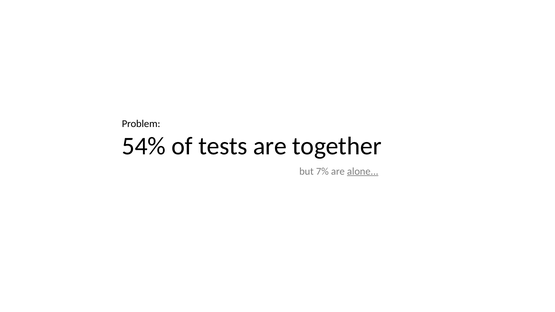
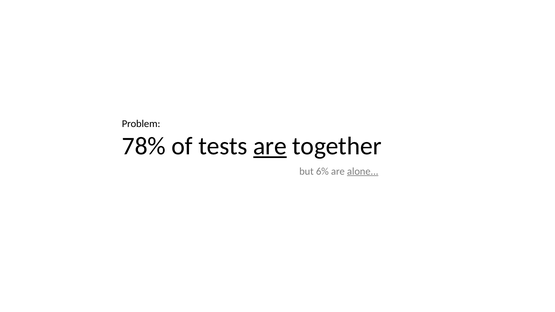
54%: 54% -> 78% (144, 146)
are underline: none -> present (270, 146)
7%: 7% -> 6% (322, 171)
